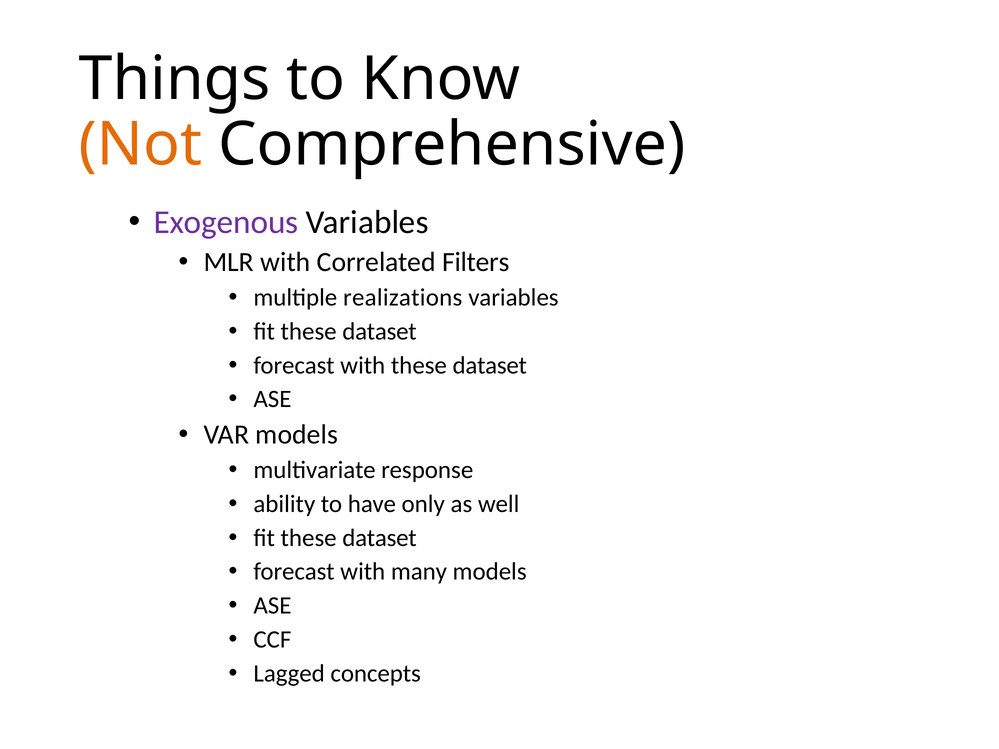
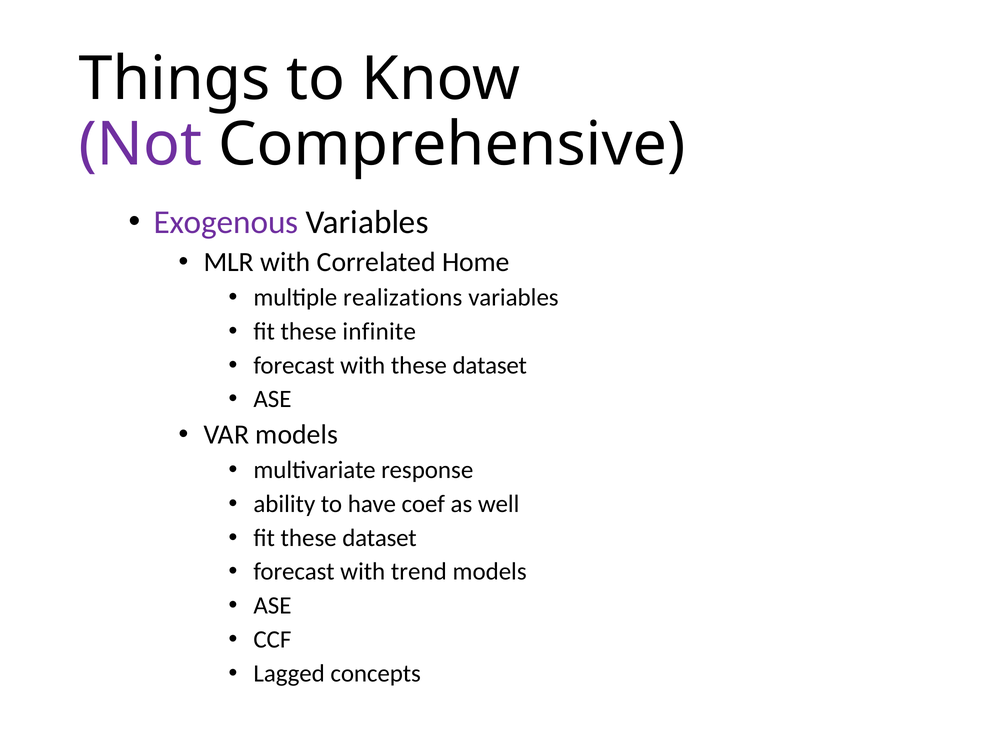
Not colour: orange -> purple (140, 145)
Filters: Filters -> Home (476, 262)
dataset: dataset -> infinite (379, 331)
only: only -> coef (423, 504)
many: many -> trend (419, 572)
